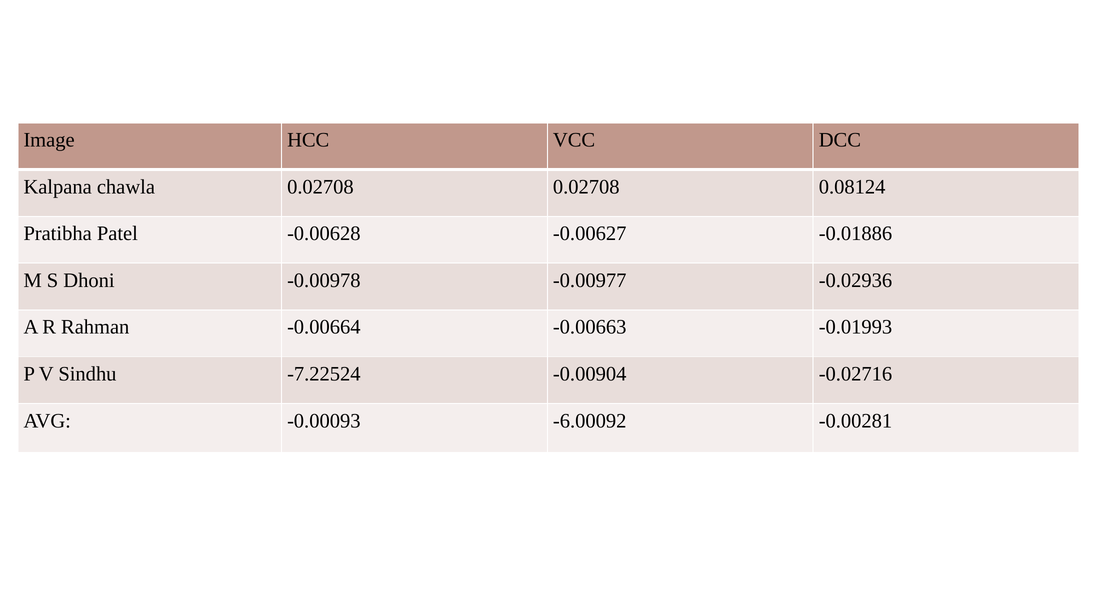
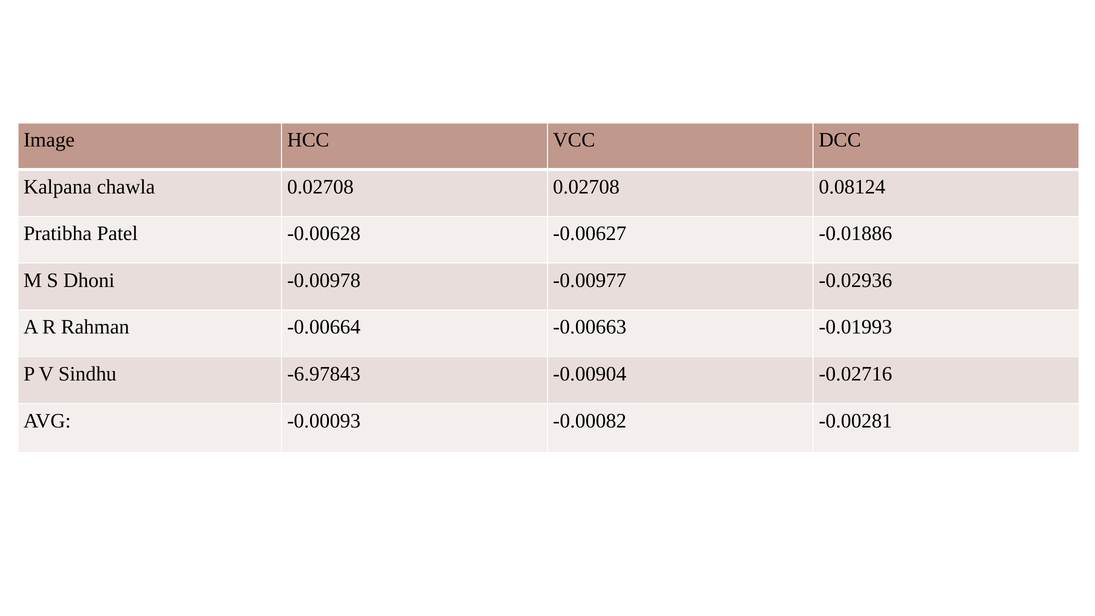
-7.22524: -7.22524 -> -6.97843 (324, 374)
-6.00092: -6.00092 -> -0.00082 (590, 421)
